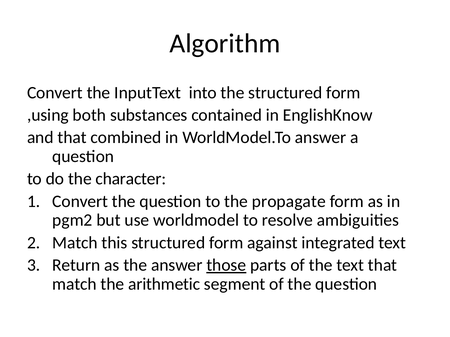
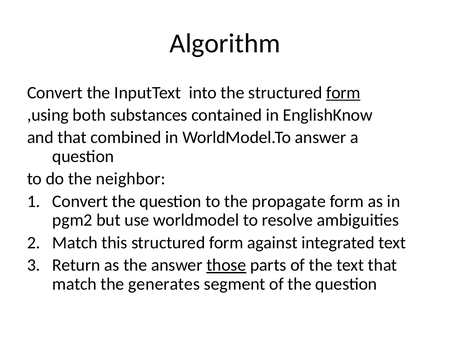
form underline: none -> present (343, 93)
character: character -> neighbor (131, 179)
arithmetic: arithmetic -> generates (164, 284)
